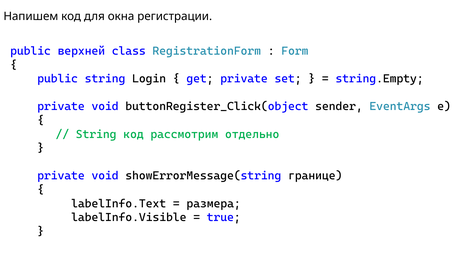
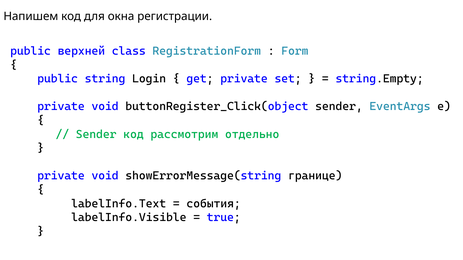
String: String -> Sender (96, 134)
размера: размера -> события (214, 204)
